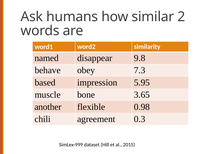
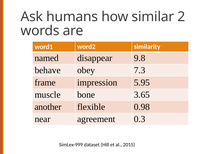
based: based -> frame (45, 83)
chili: chili -> near (43, 119)
